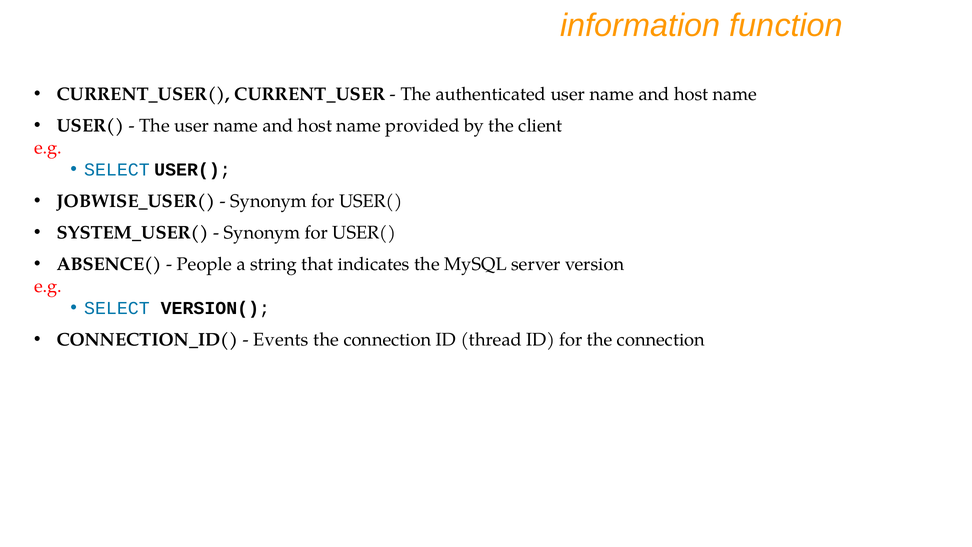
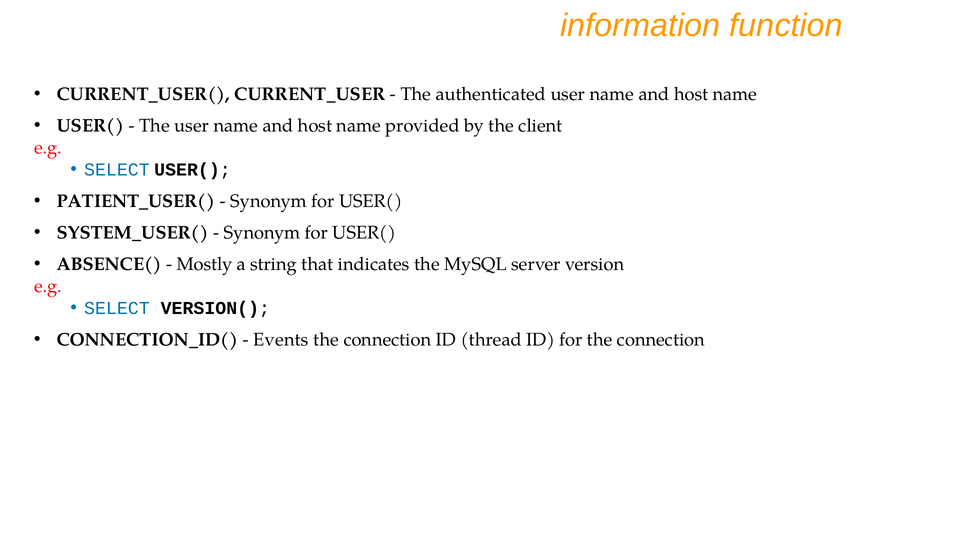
JOBWISE_USER(: JOBWISE_USER( -> PATIENT_USER( (136, 201)
People: People -> Mostly (205, 264)
